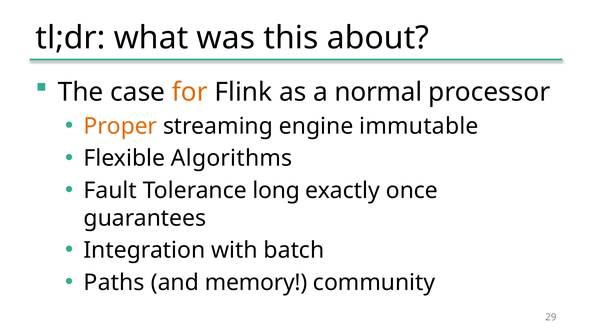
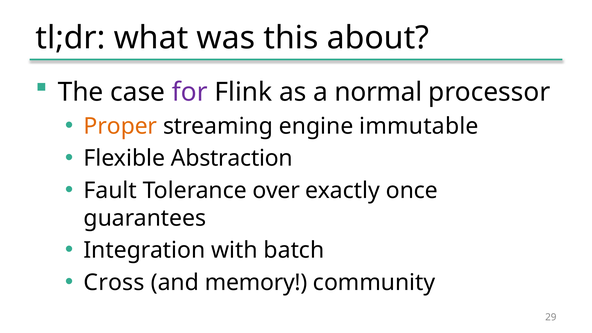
for colour: orange -> purple (190, 92)
Algorithms: Algorithms -> Abstraction (232, 158)
long: long -> over (276, 191)
Paths: Paths -> Cross (114, 282)
